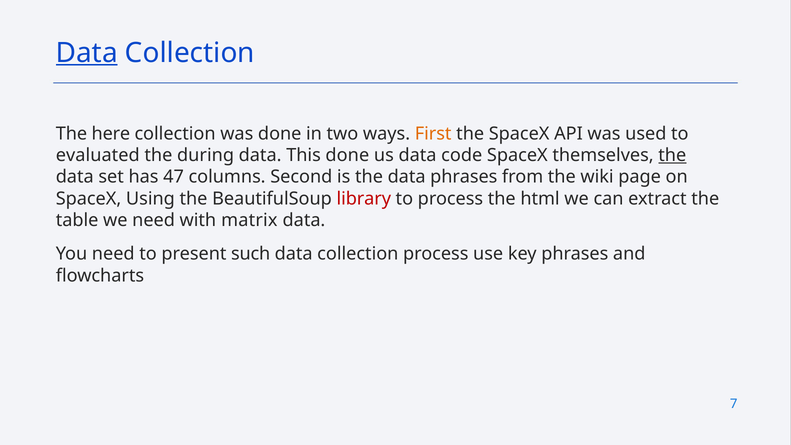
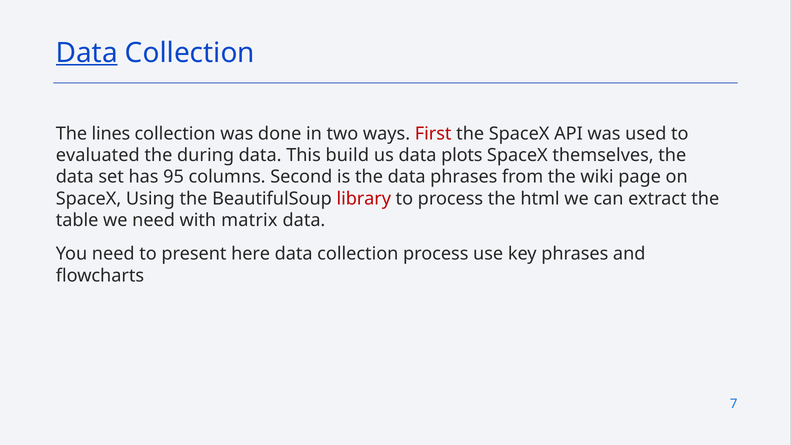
here: here -> lines (111, 134)
First colour: orange -> red (433, 134)
This done: done -> build (347, 155)
code: code -> plots (462, 155)
the underline: present -> none (672, 155)
47: 47 -> 95 (174, 177)
such: such -> here (251, 254)
